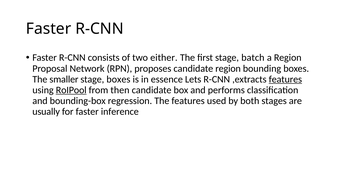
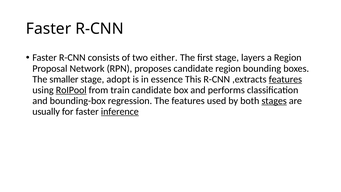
batch: batch -> layers (253, 58)
stage boxes: boxes -> adopt (118, 79)
Lets: Lets -> This (193, 79)
then: then -> train (120, 90)
stages underline: none -> present (274, 101)
inference underline: none -> present (120, 111)
